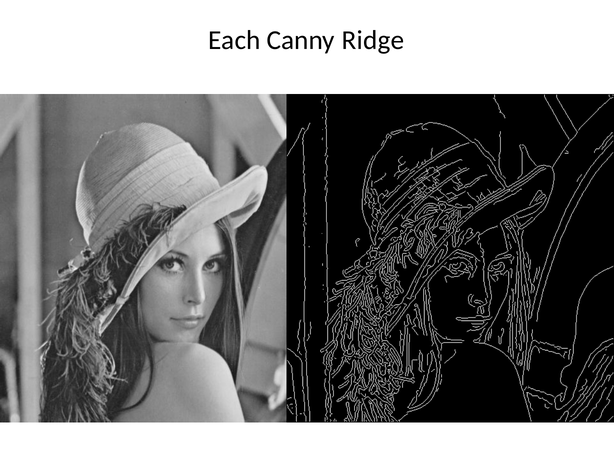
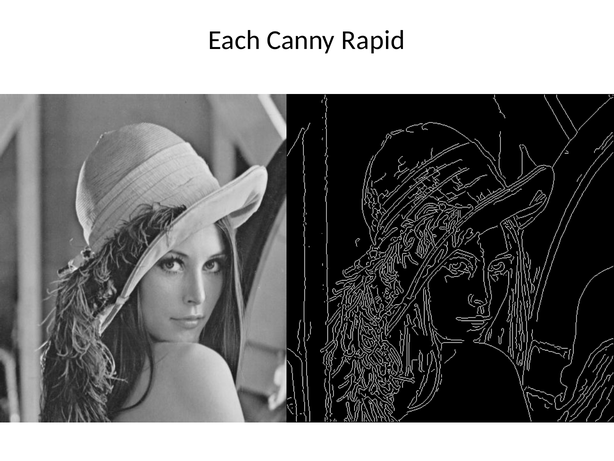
Ridge: Ridge -> Rapid (373, 40)
